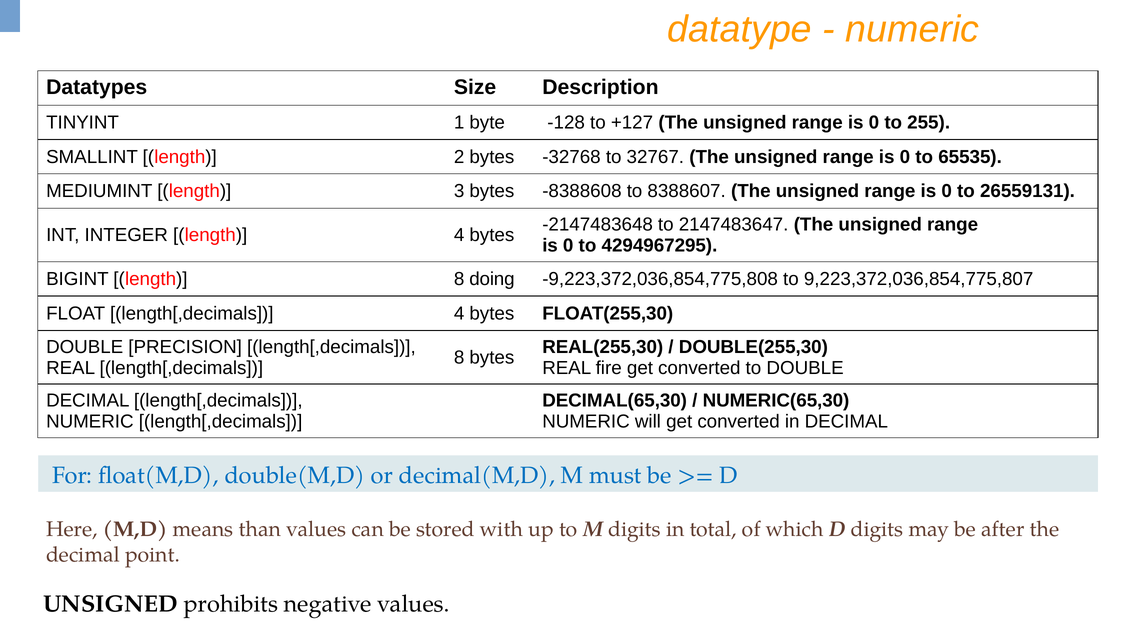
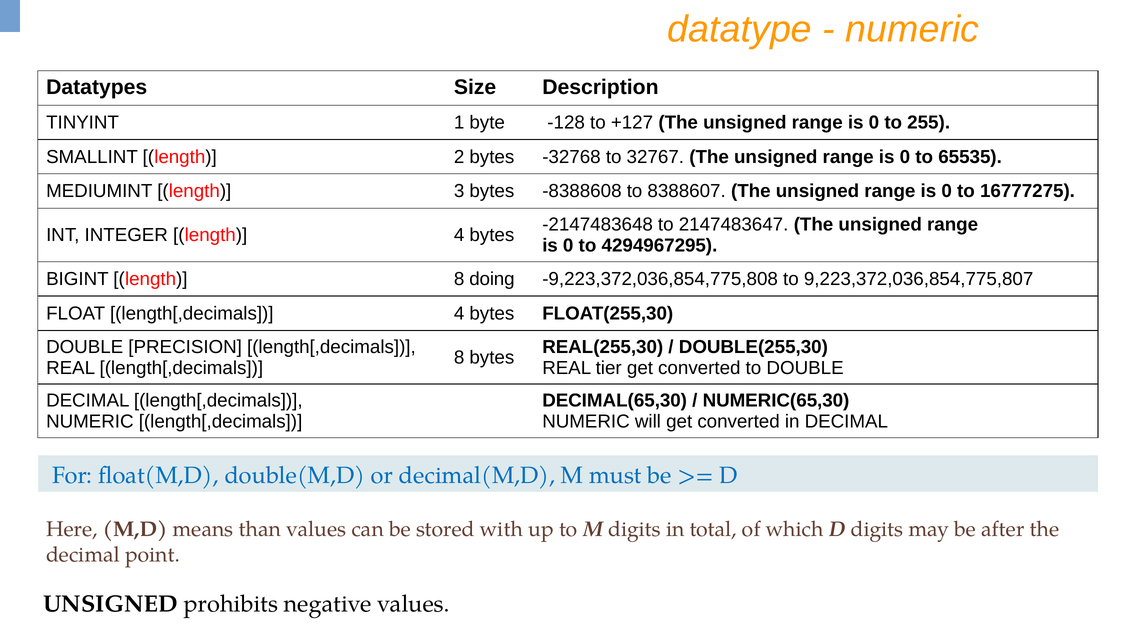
26559131: 26559131 -> 16777275 (1027, 191)
fire: fire -> tier (609, 368)
